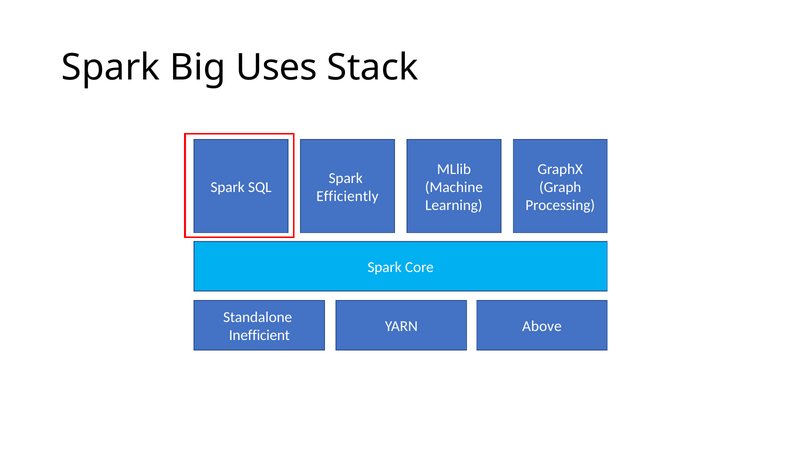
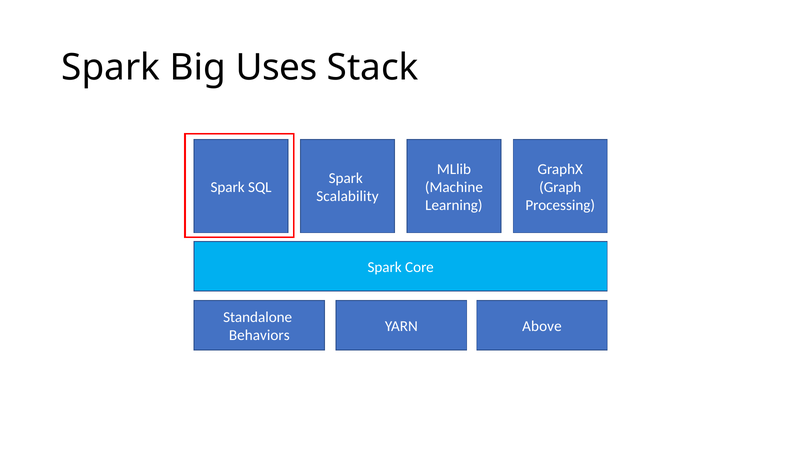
Efficiently: Efficiently -> Scalability (347, 196)
Inefficient: Inefficient -> Behaviors (259, 336)
